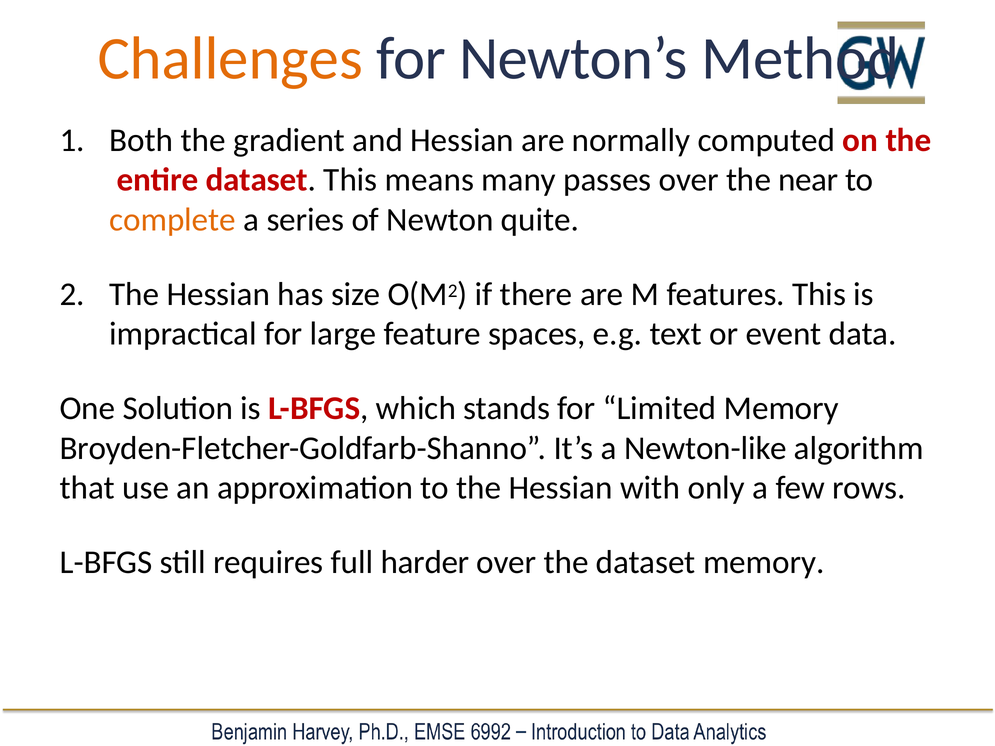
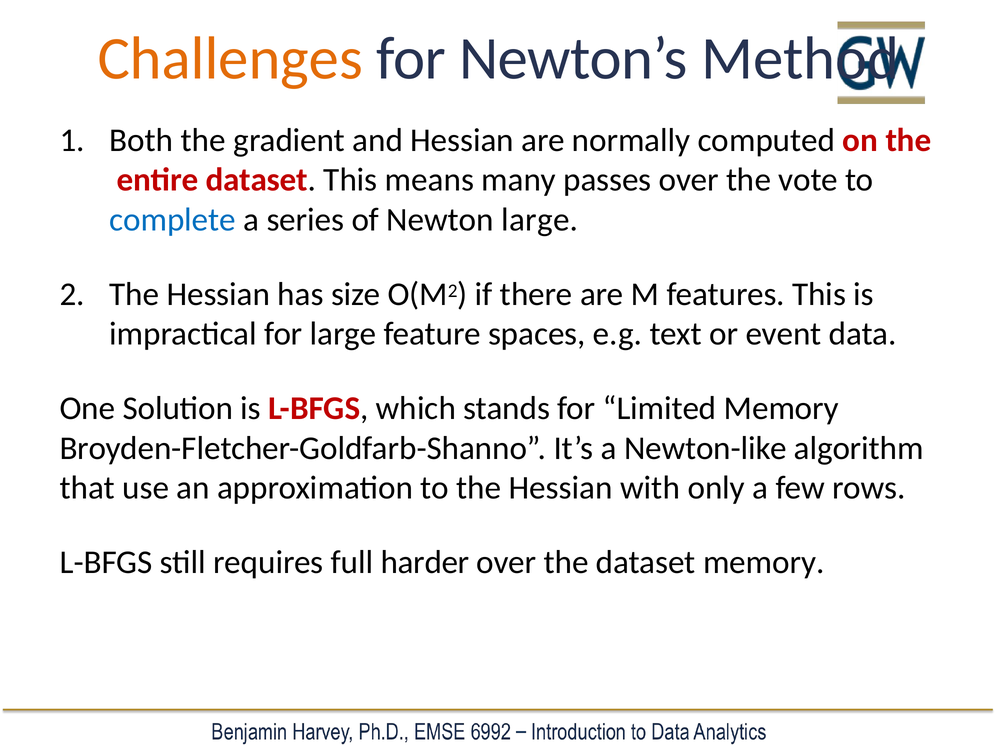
near: near -> vote (808, 180)
complete colour: orange -> blue (173, 220)
Newton quite: quite -> large (540, 220)
